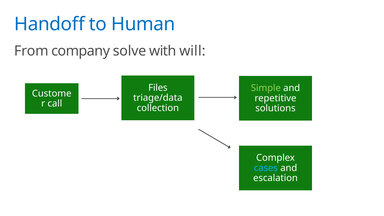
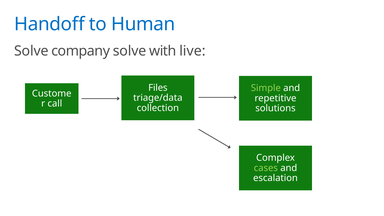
From: From -> Solve (31, 51)
will: will -> live (192, 51)
cases colour: light blue -> light green (266, 168)
